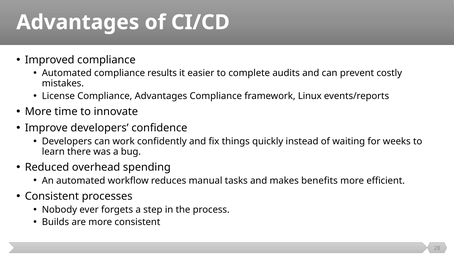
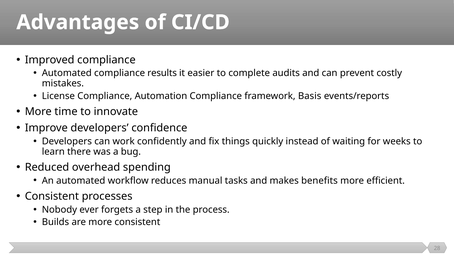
Compliance Advantages: Advantages -> Automation (161, 96)
Linux: Linux -> Basis (310, 96)
